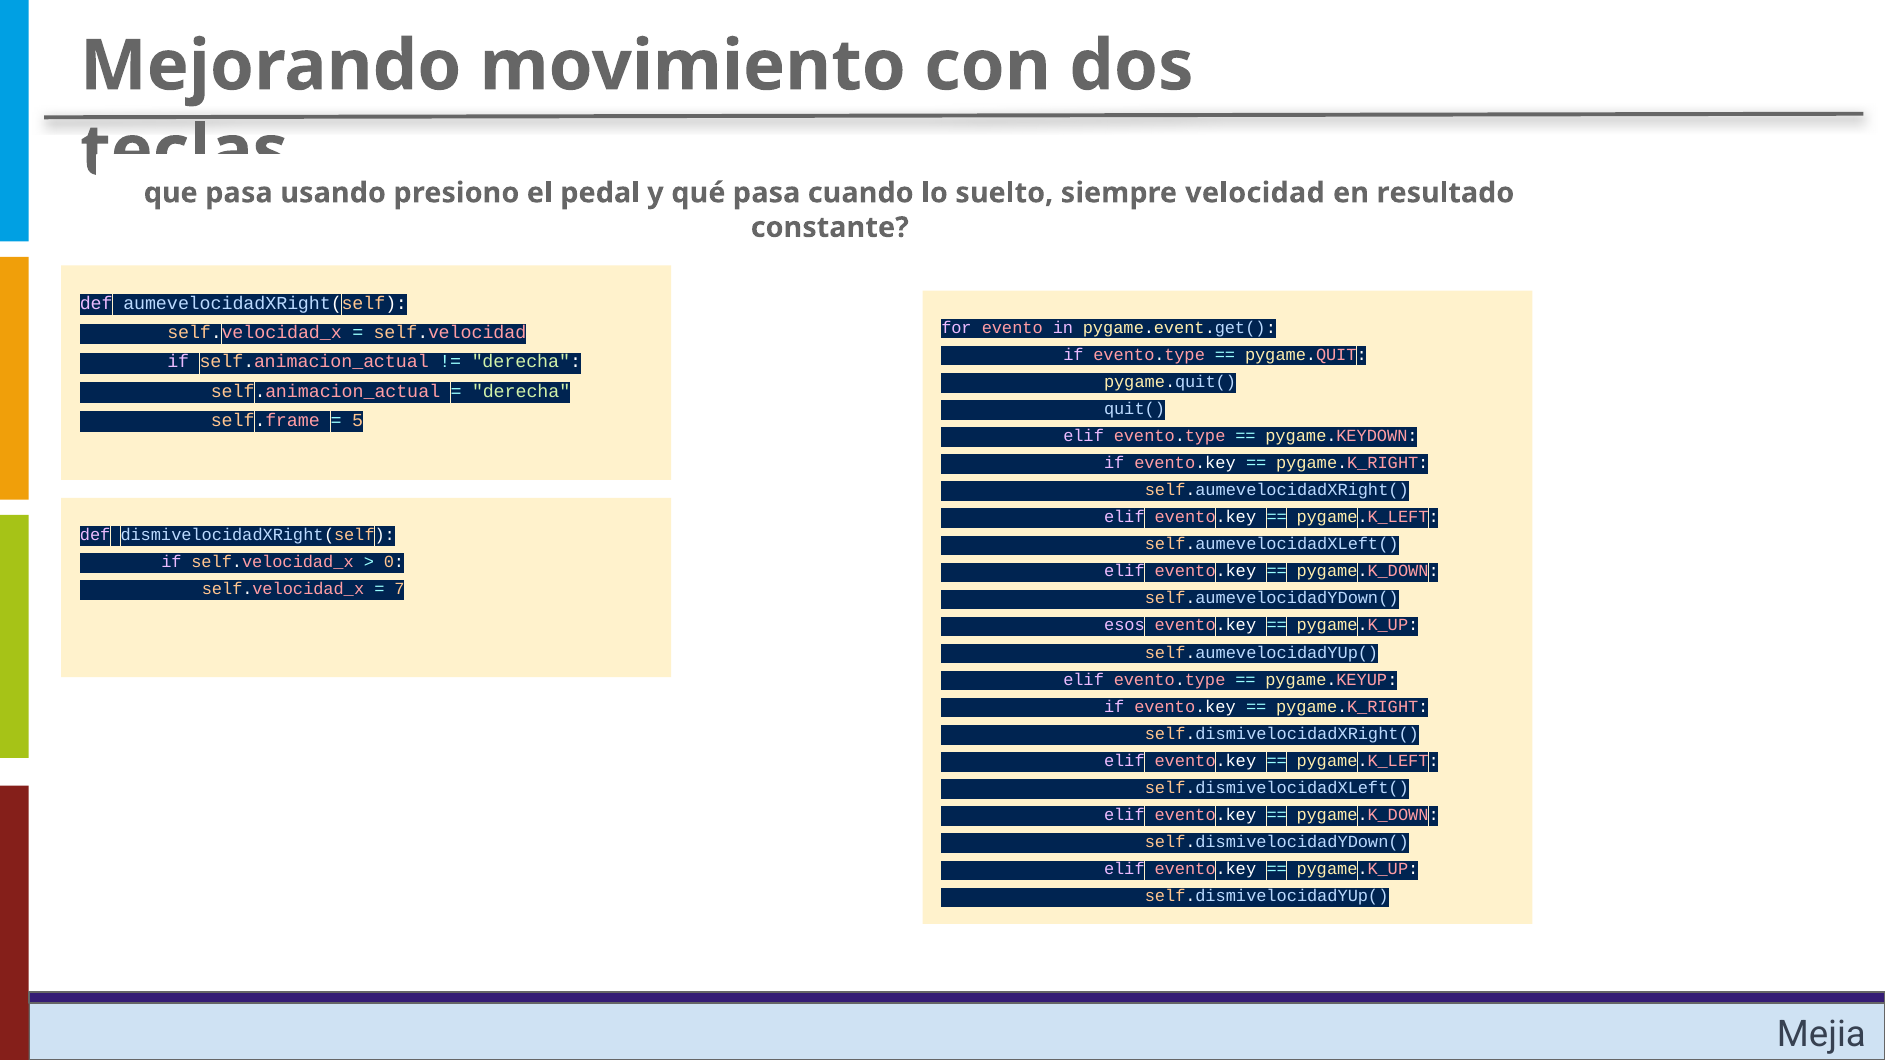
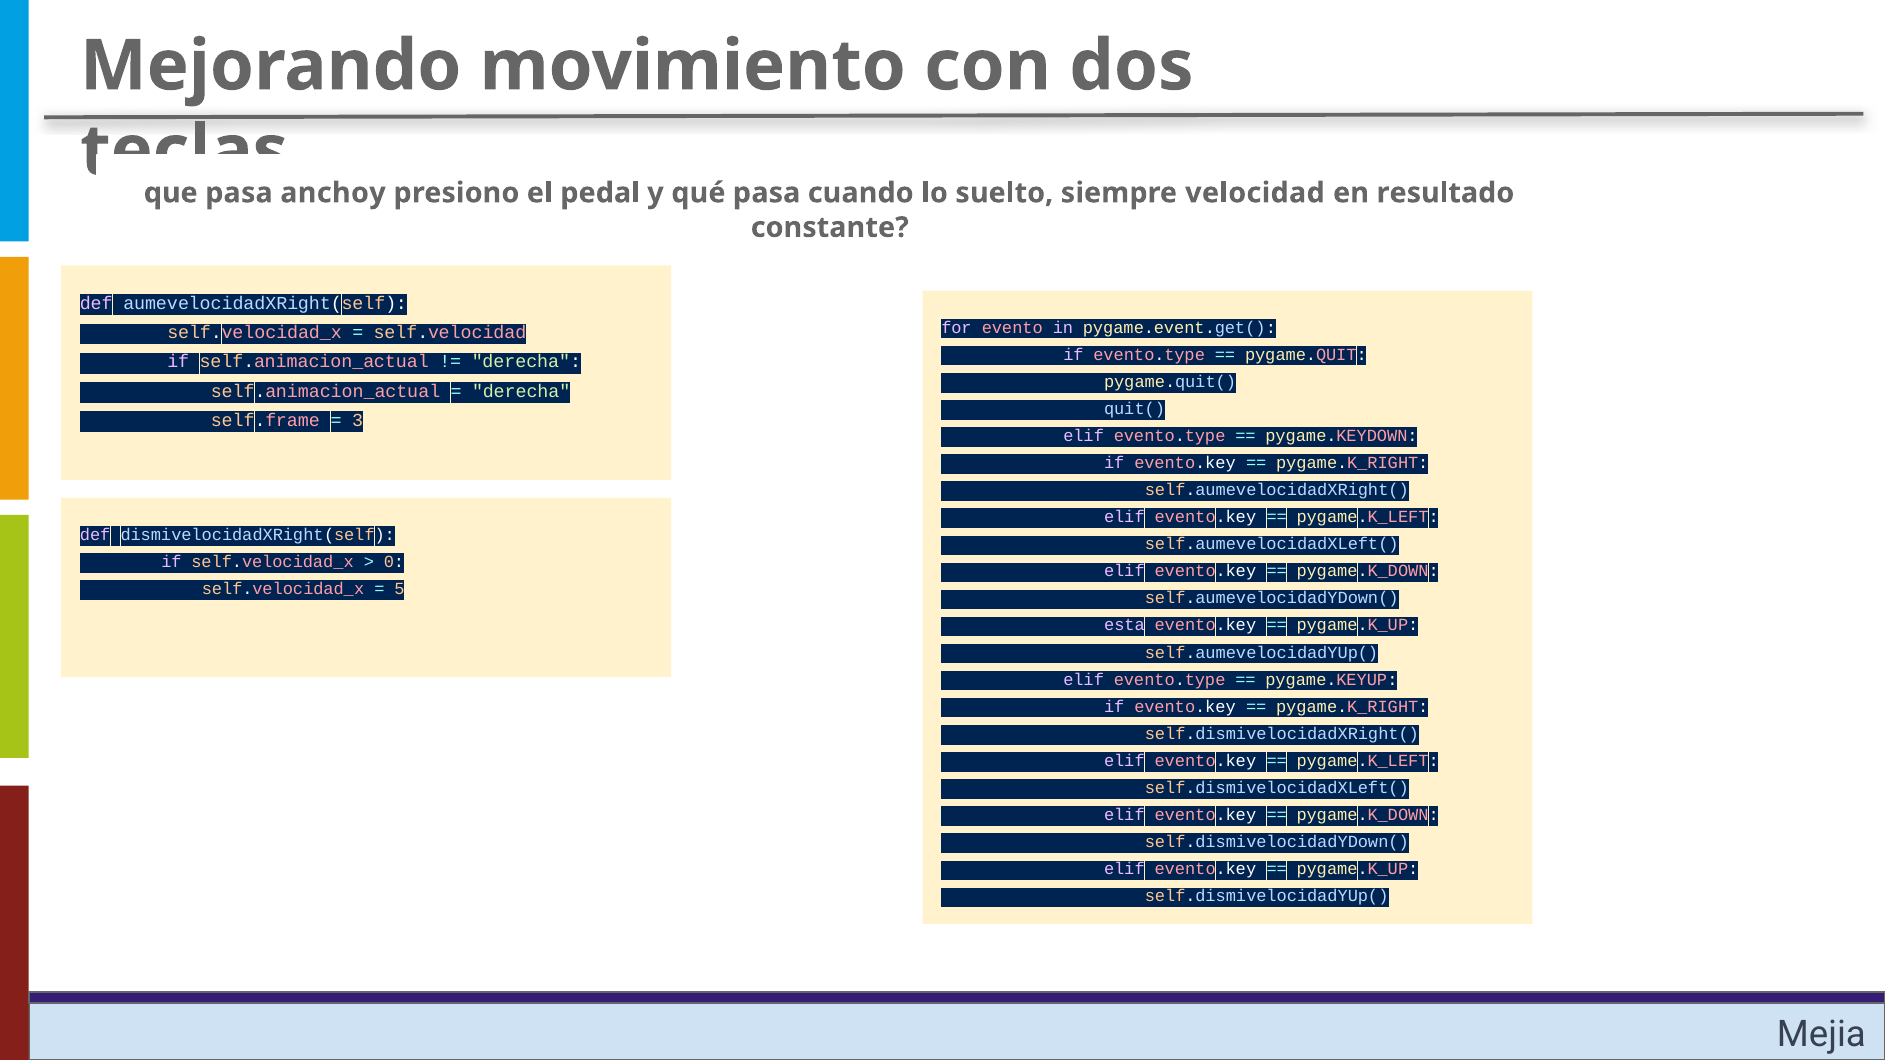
usando: usando -> anchoy (333, 193)
5: 5 -> 3 (358, 420)
7: 7 -> 5 (399, 589)
esos: esos -> esta (1124, 626)
